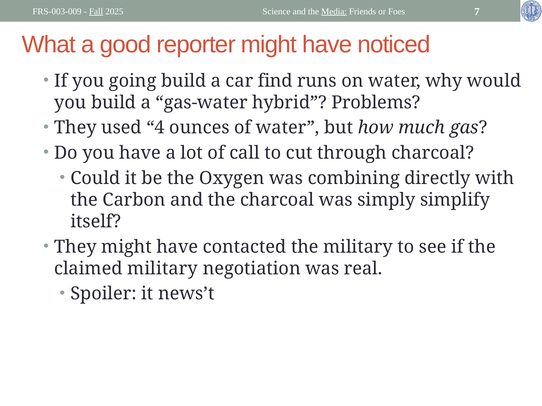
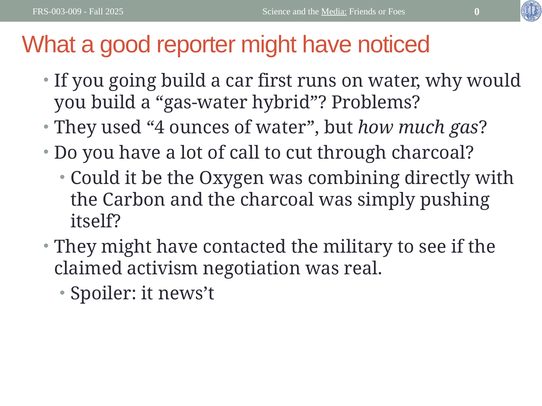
Fall underline: present -> none (96, 11)
7: 7 -> 0 (477, 12)
find: find -> first (275, 81)
simplify: simplify -> pushing (455, 200)
claimed military: military -> activism (163, 269)
